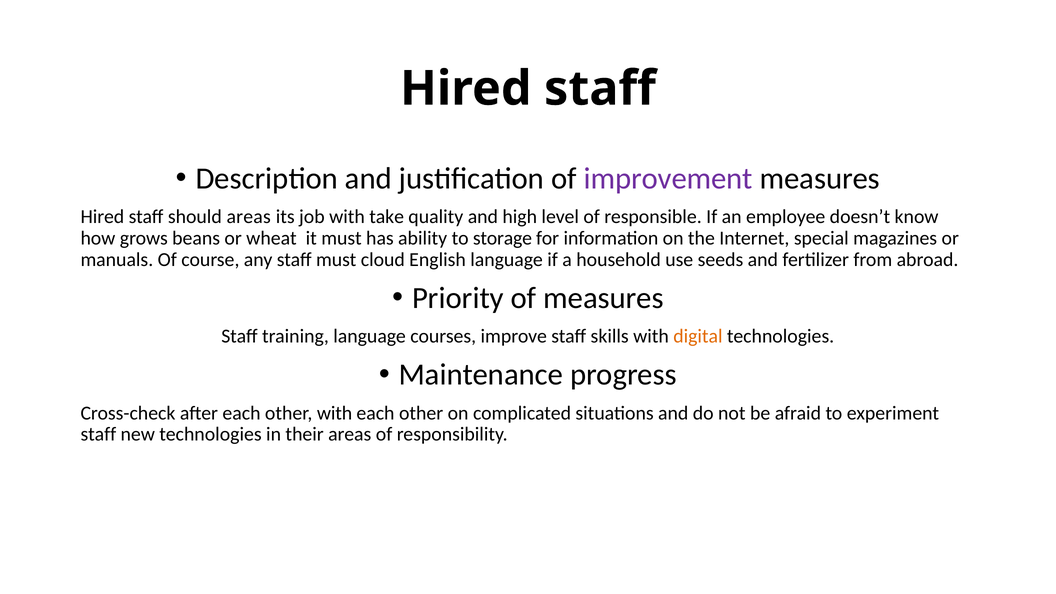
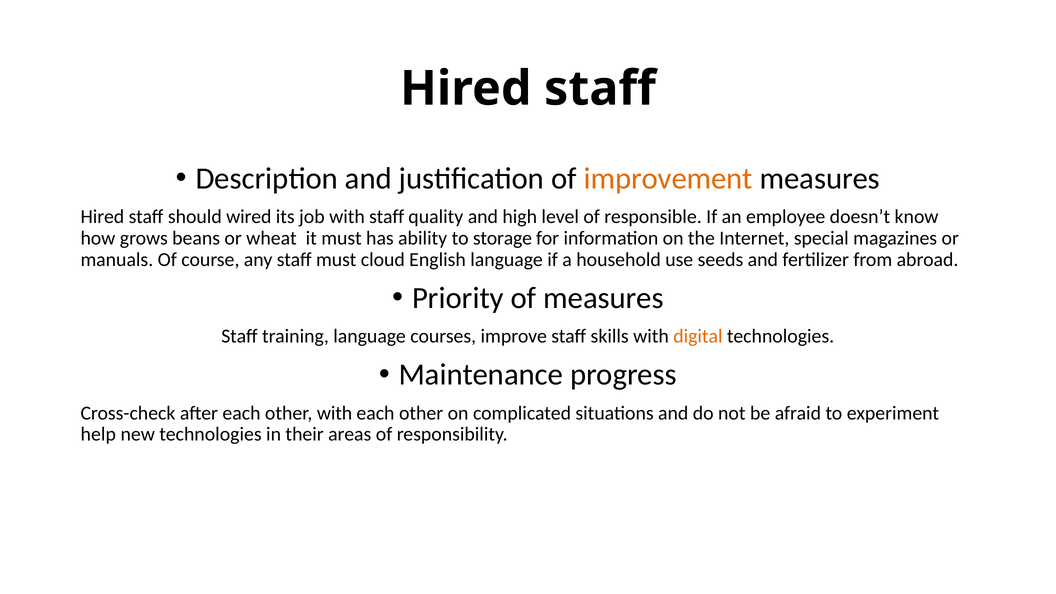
improvement colour: purple -> orange (668, 179)
should areas: areas -> wired (249, 217)
with take: take -> staff (387, 217)
staff: staff -> help (98, 434)
